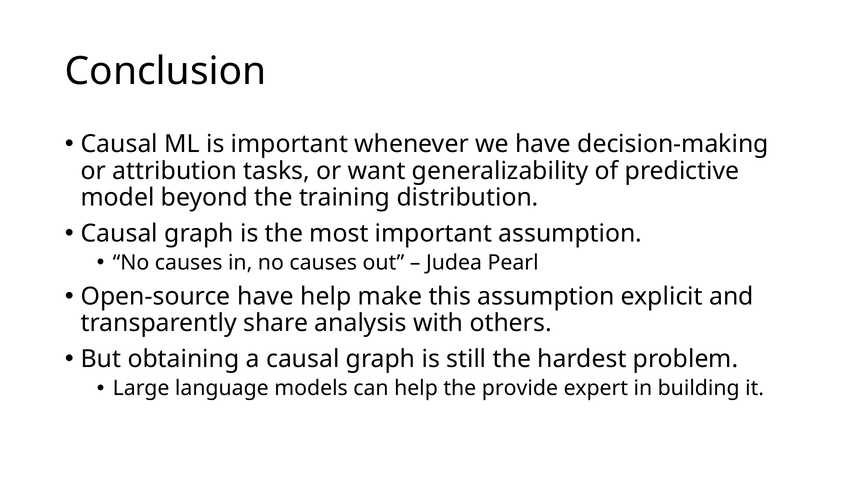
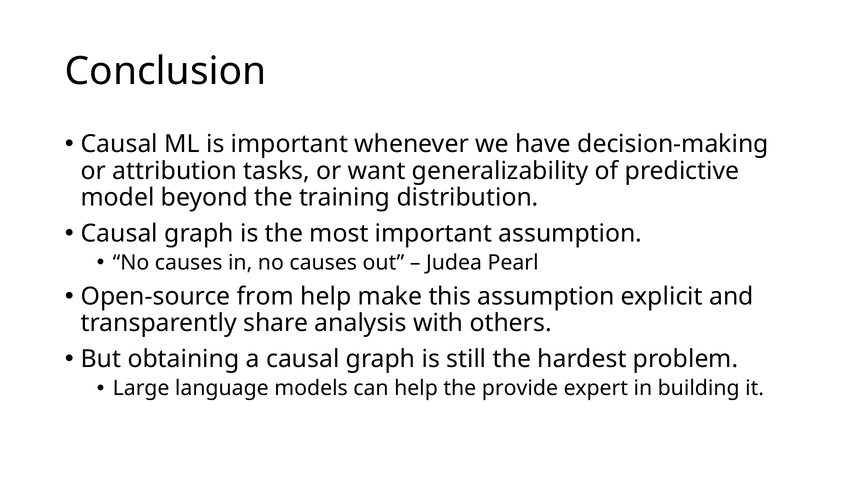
Open-source have: have -> from (265, 296)
